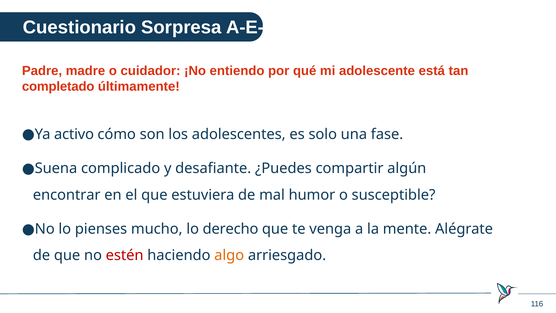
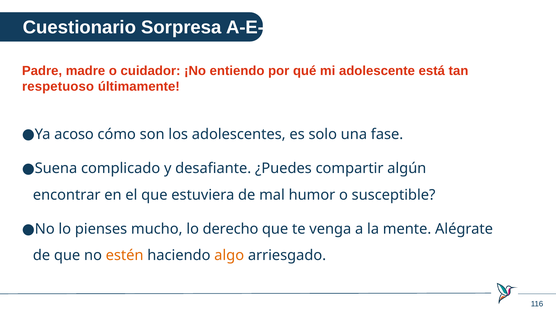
completado: completado -> respetuoso (58, 86)
activo: activo -> acoso (74, 134)
estén colour: red -> orange (125, 255)
